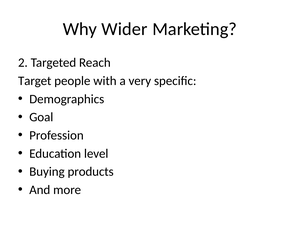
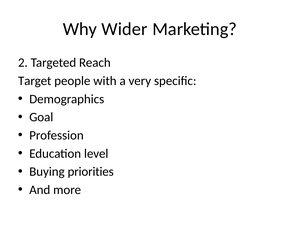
products: products -> priorities (91, 172)
